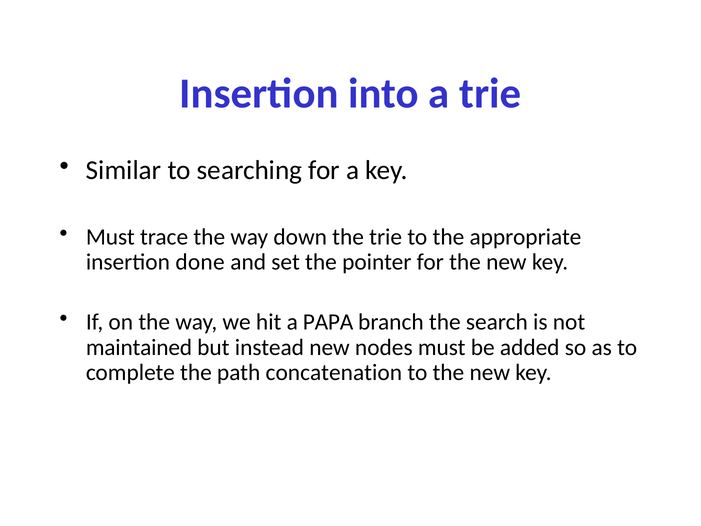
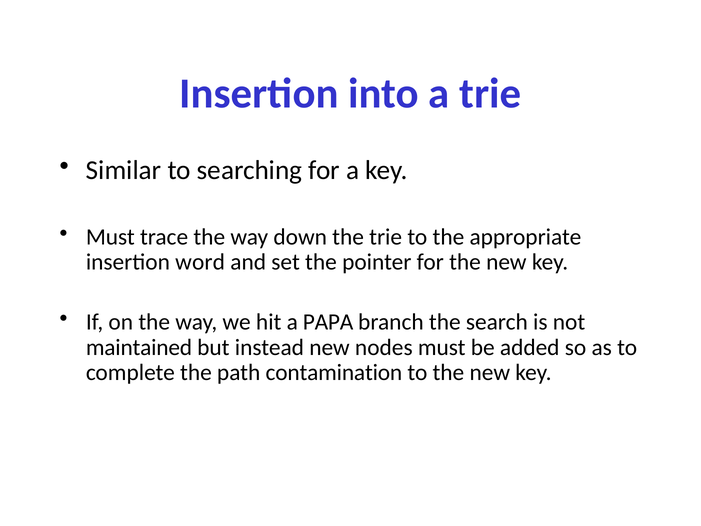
done: done -> word (200, 262)
concatenation: concatenation -> contamination (334, 372)
